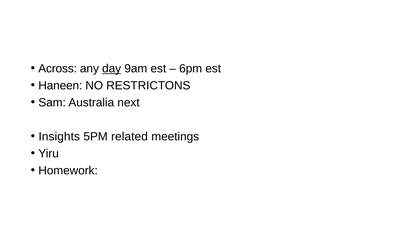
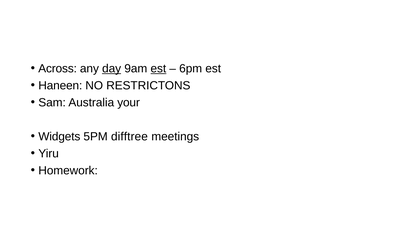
est underline: none -> present (158, 68)
next: next -> your (129, 102)
Insights: Insights -> Widgets (59, 136)
related: related -> difftree (129, 136)
